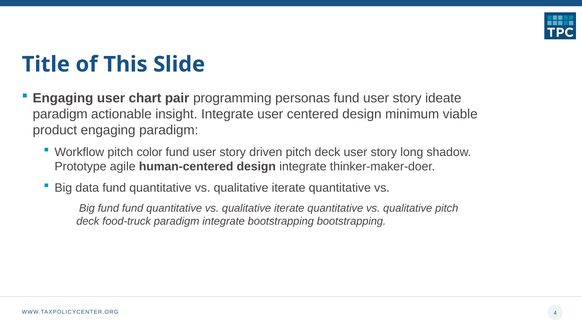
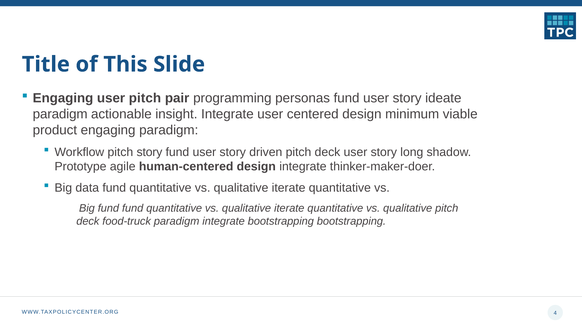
user chart: chart -> pitch (145, 98)
pitch color: color -> story (149, 152)
